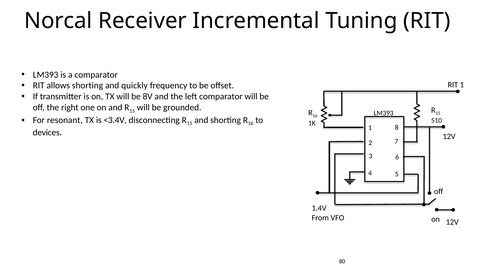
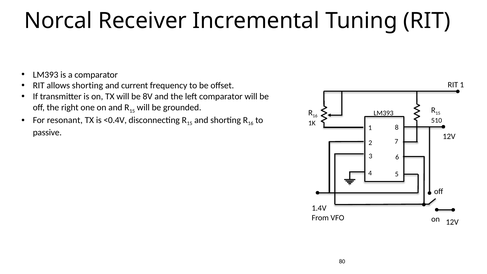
quickly: quickly -> current (135, 86)
<3.4V: <3.4V -> <0.4V (115, 120)
devices: devices -> passive (47, 132)
